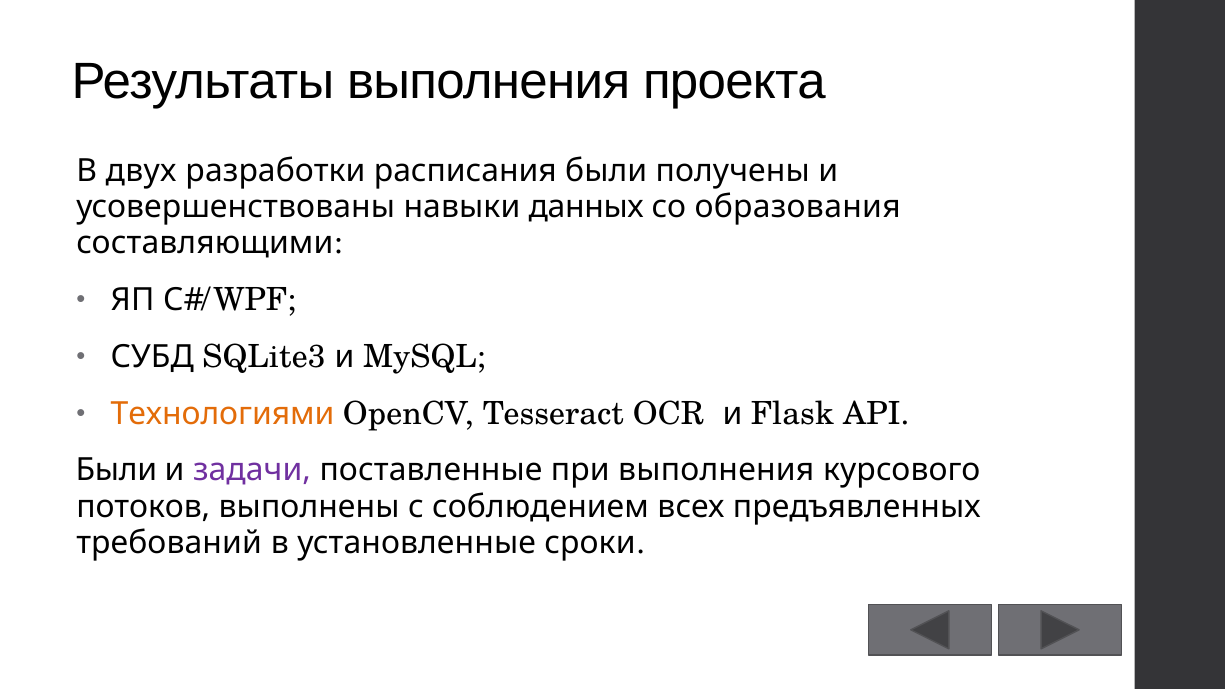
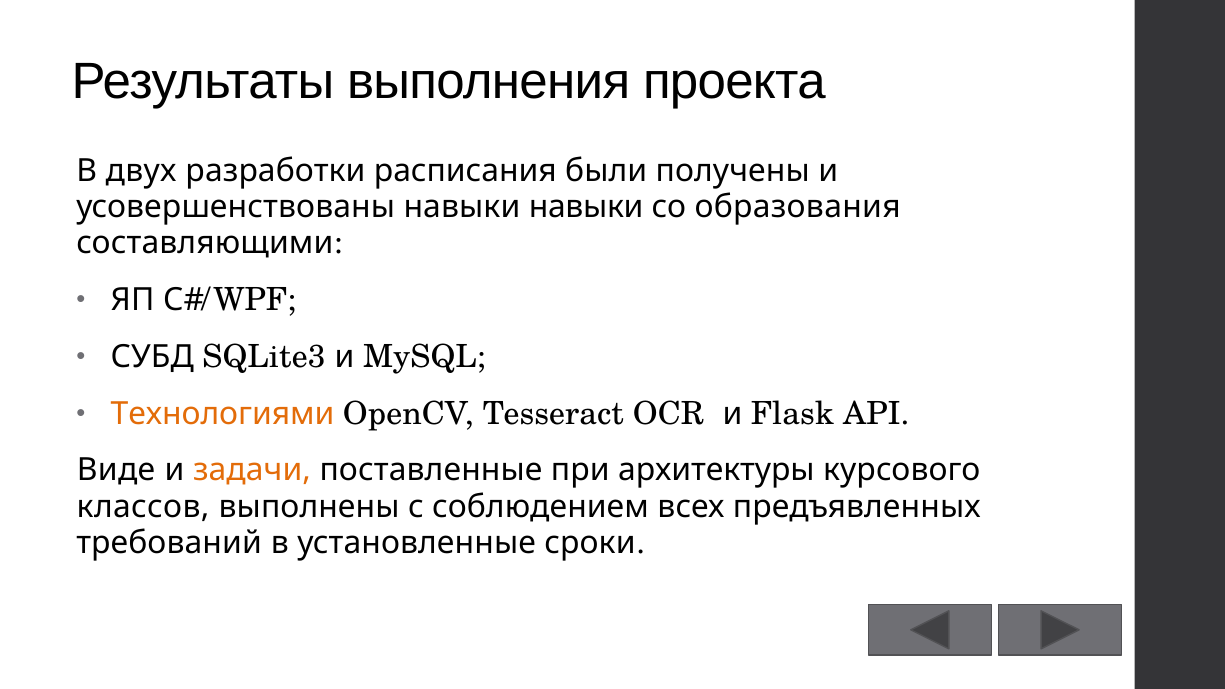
навыки данных: данных -> навыки (586, 207)
Были: Были -> Виде (116, 471)
задачи colour: purple -> orange (252, 471)
выполнения: выполнения -> архитектуры (716, 471)
потоков: потоков -> классов (143, 507)
